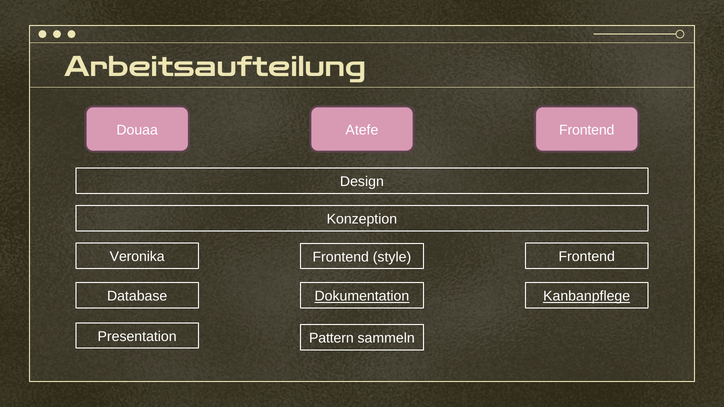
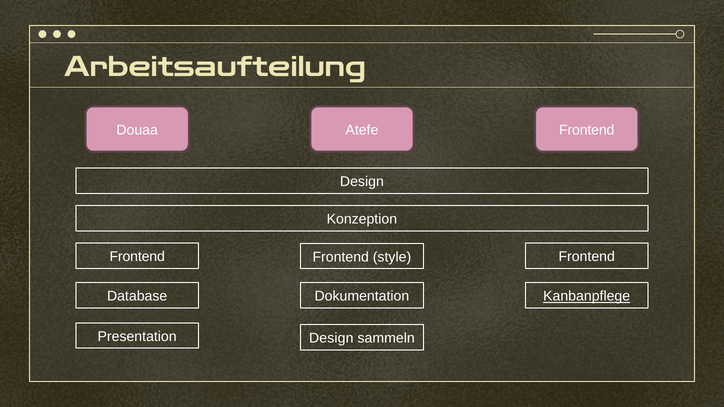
Veronika: Veronika -> Frontend (137, 257)
Dokumentation underline: present -> none (362, 297)
Pattern: Pattern -> Design (331, 338)
